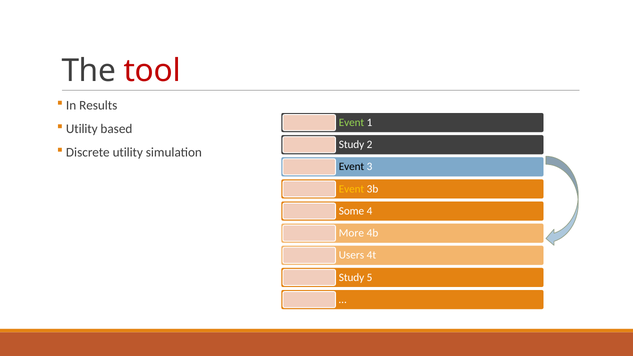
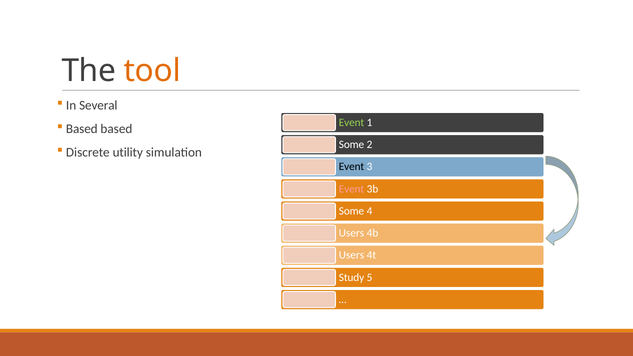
tool colour: red -> orange (152, 71)
Results: Results -> Several (98, 105)
Utility: Utility -> Based (82, 129)
Study: Study -> Some (352, 145)
Event colour: yellow -> pink (352, 189)
More: More -> Users (351, 233)
